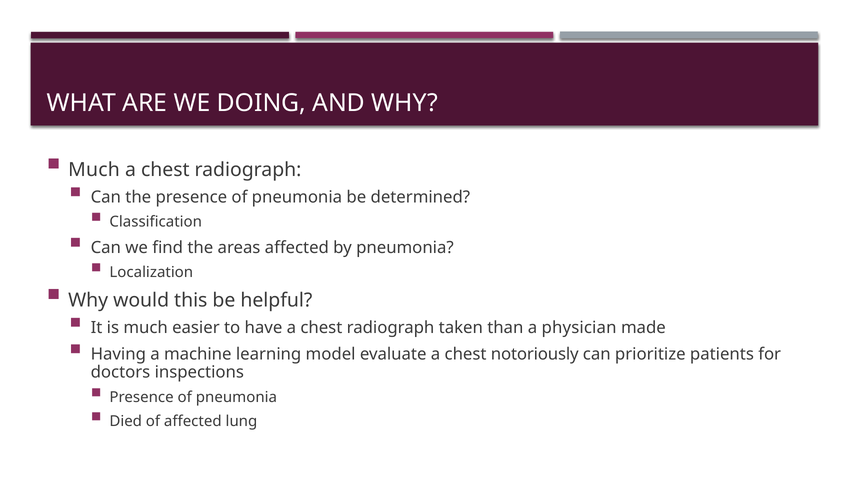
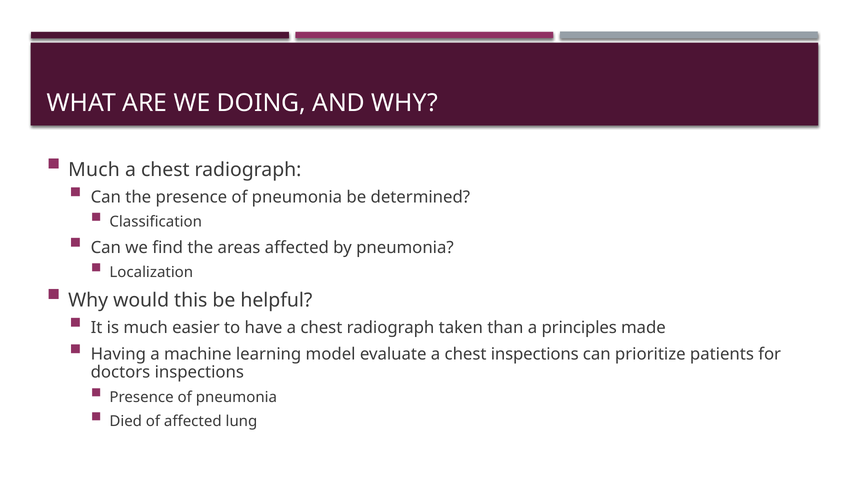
physician: physician -> principles (579, 328)
chest notoriously: notoriously -> inspections (535, 355)
